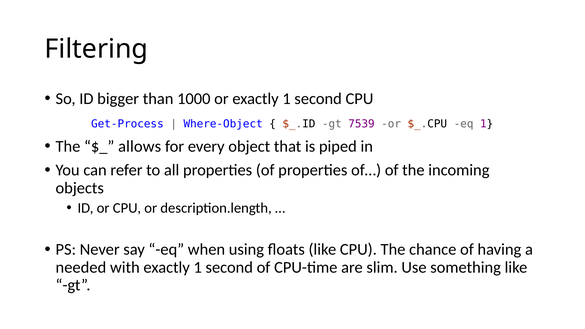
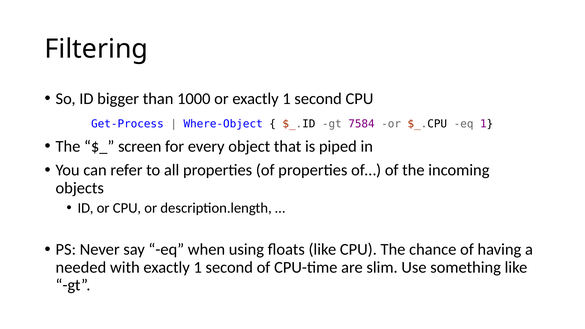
7539: 7539 -> 7584 (361, 124)
allows: allows -> screen (140, 146)
